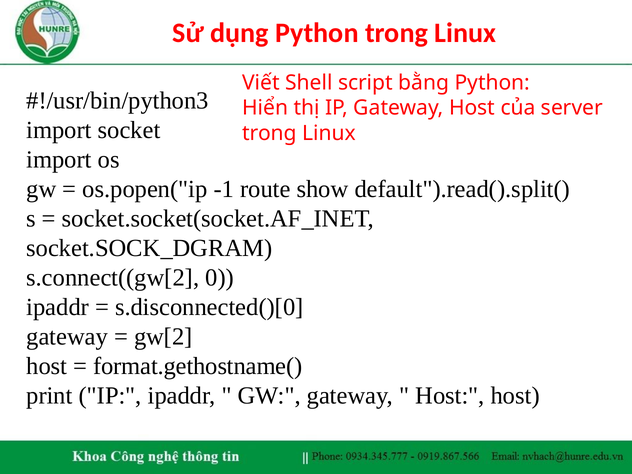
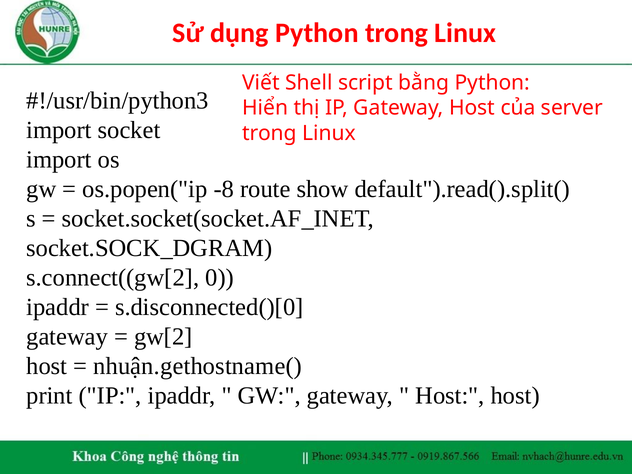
-1: -1 -> -8 (224, 189)
format.gethostname(: format.gethostname( -> nhuận.gethostname( (198, 366)
